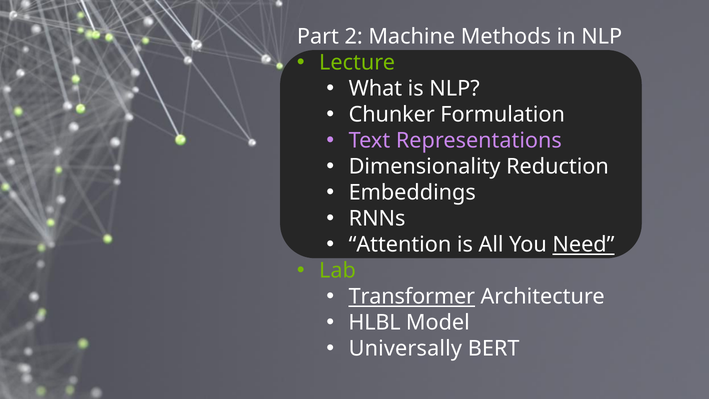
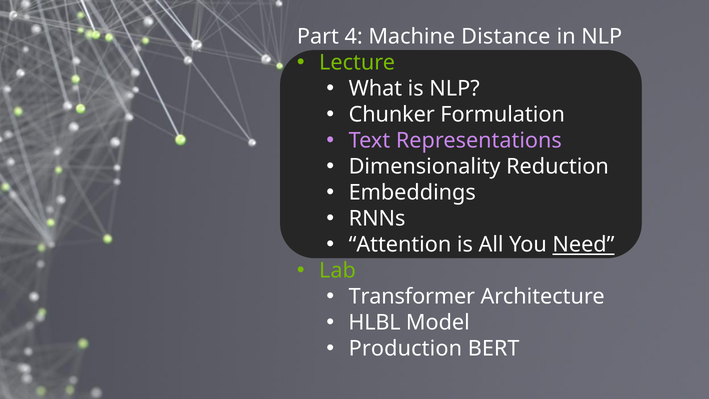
2: 2 -> 4 (354, 37)
Methods: Methods -> Distance (506, 37)
Transformer underline: present -> none (412, 297)
Universally: Universally -> Production (405, 349)
